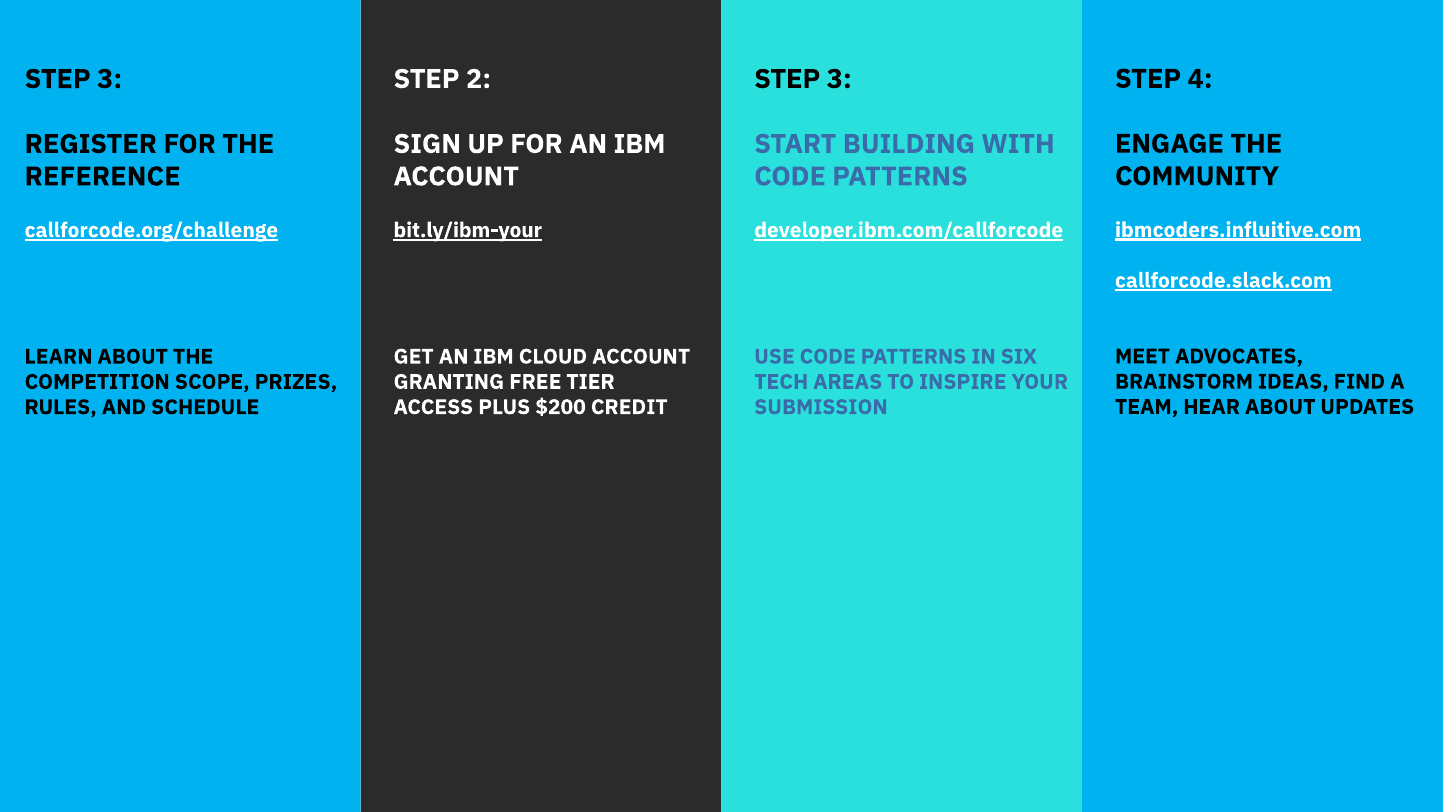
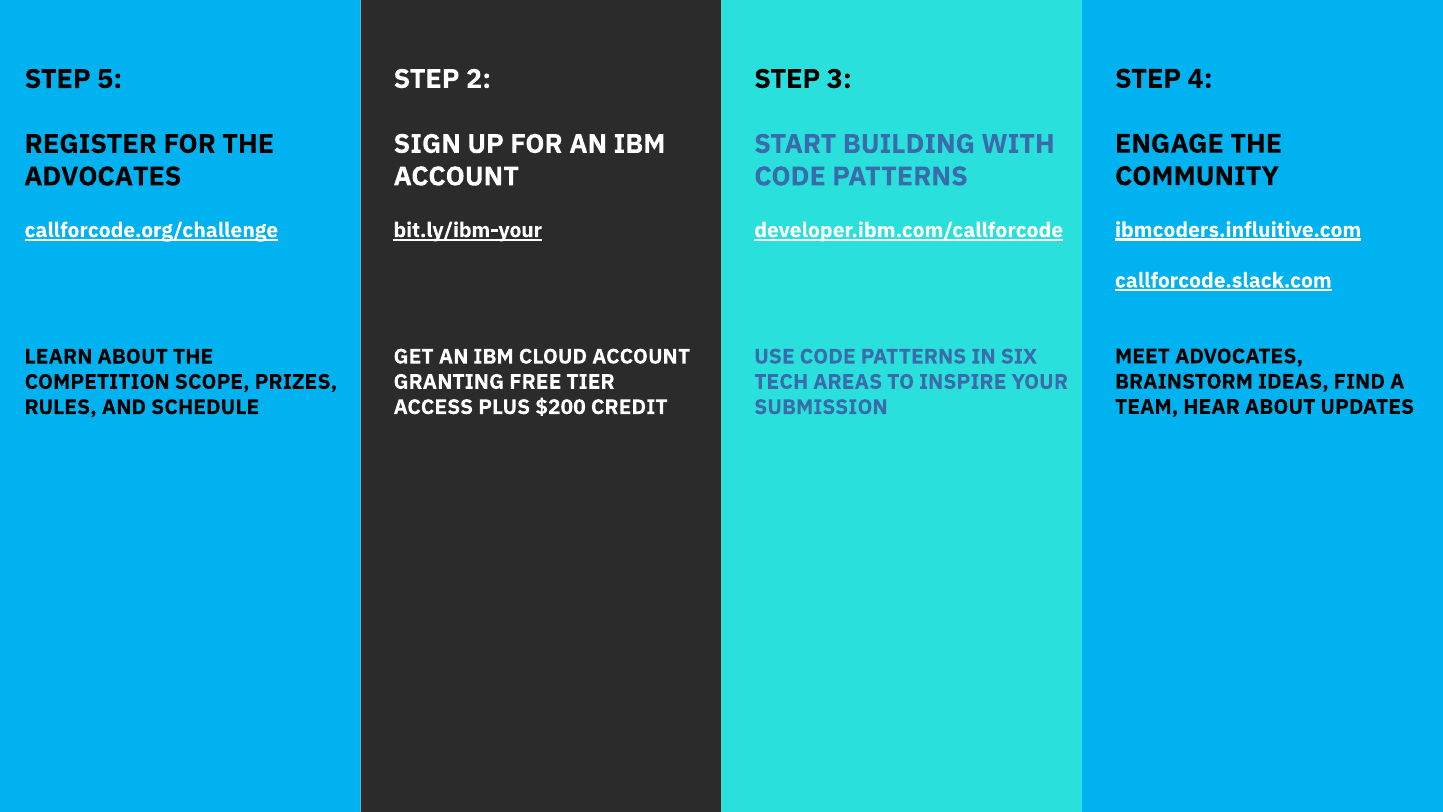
3: 3 -> 5 (110, 79)
REFERENCE: REFERENCE -> ADVOCATES (103, 176)
